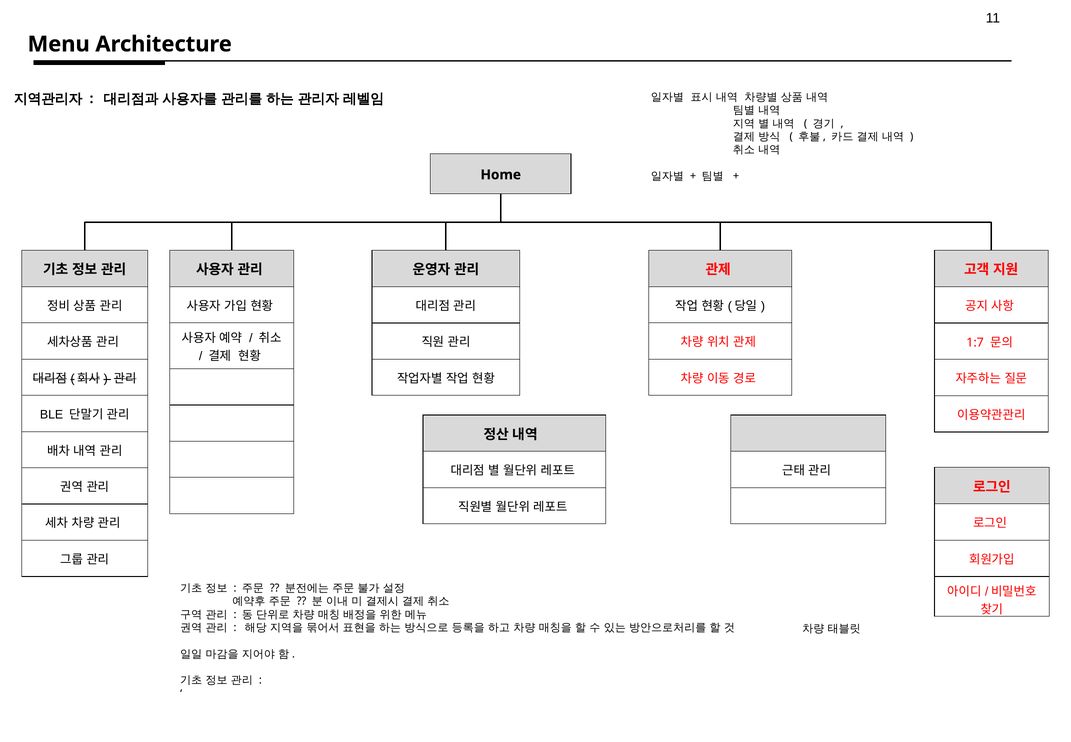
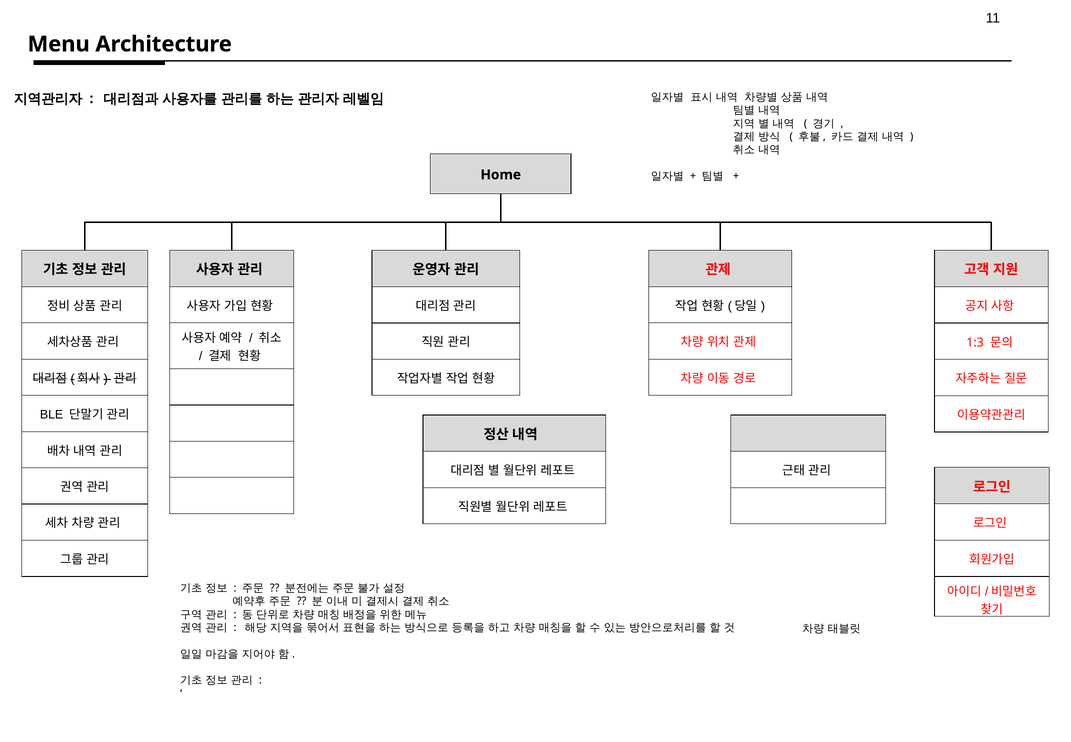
1:7: 1:7 -> 1:3 (975, 342)
